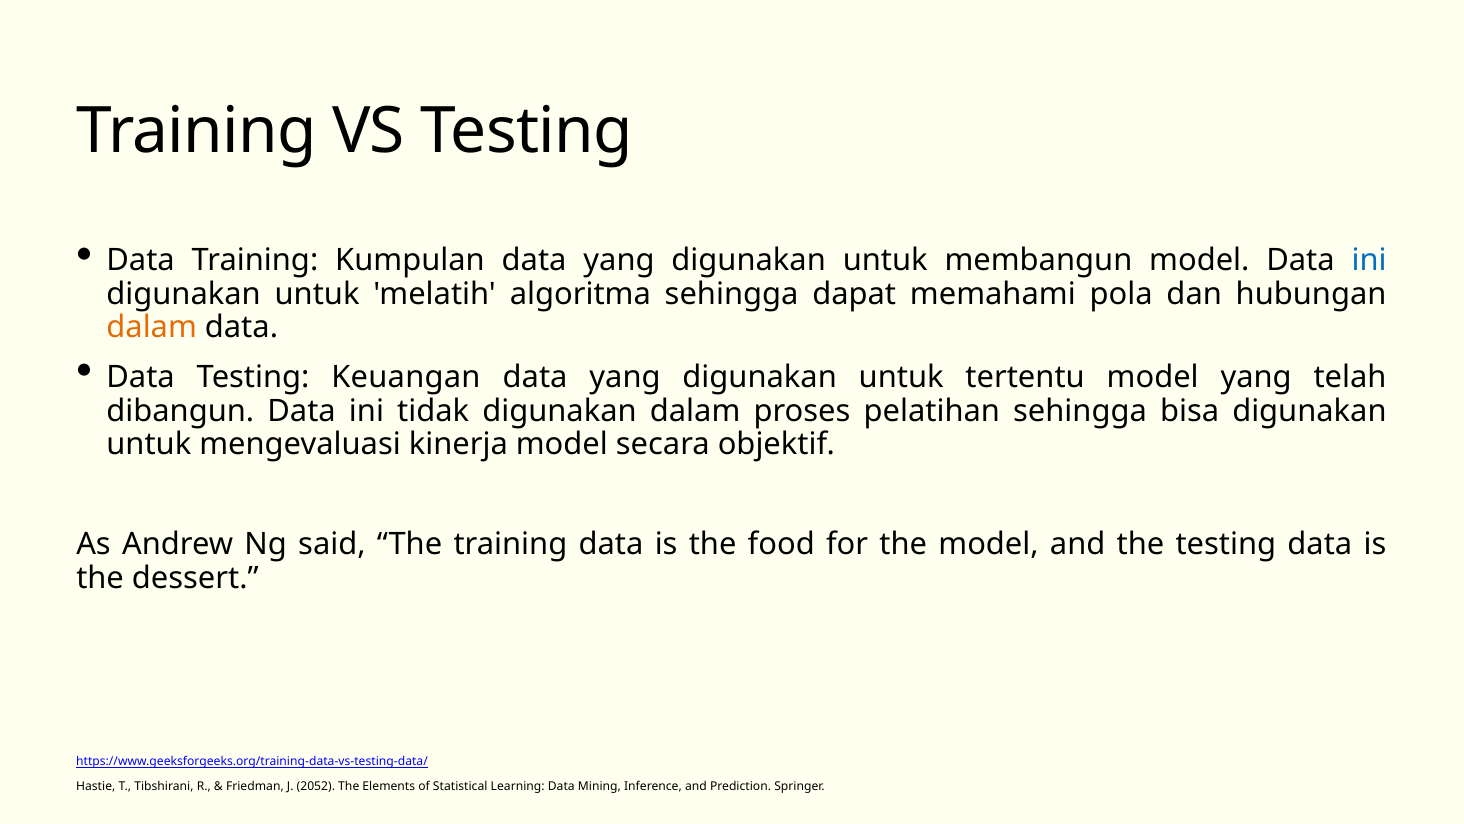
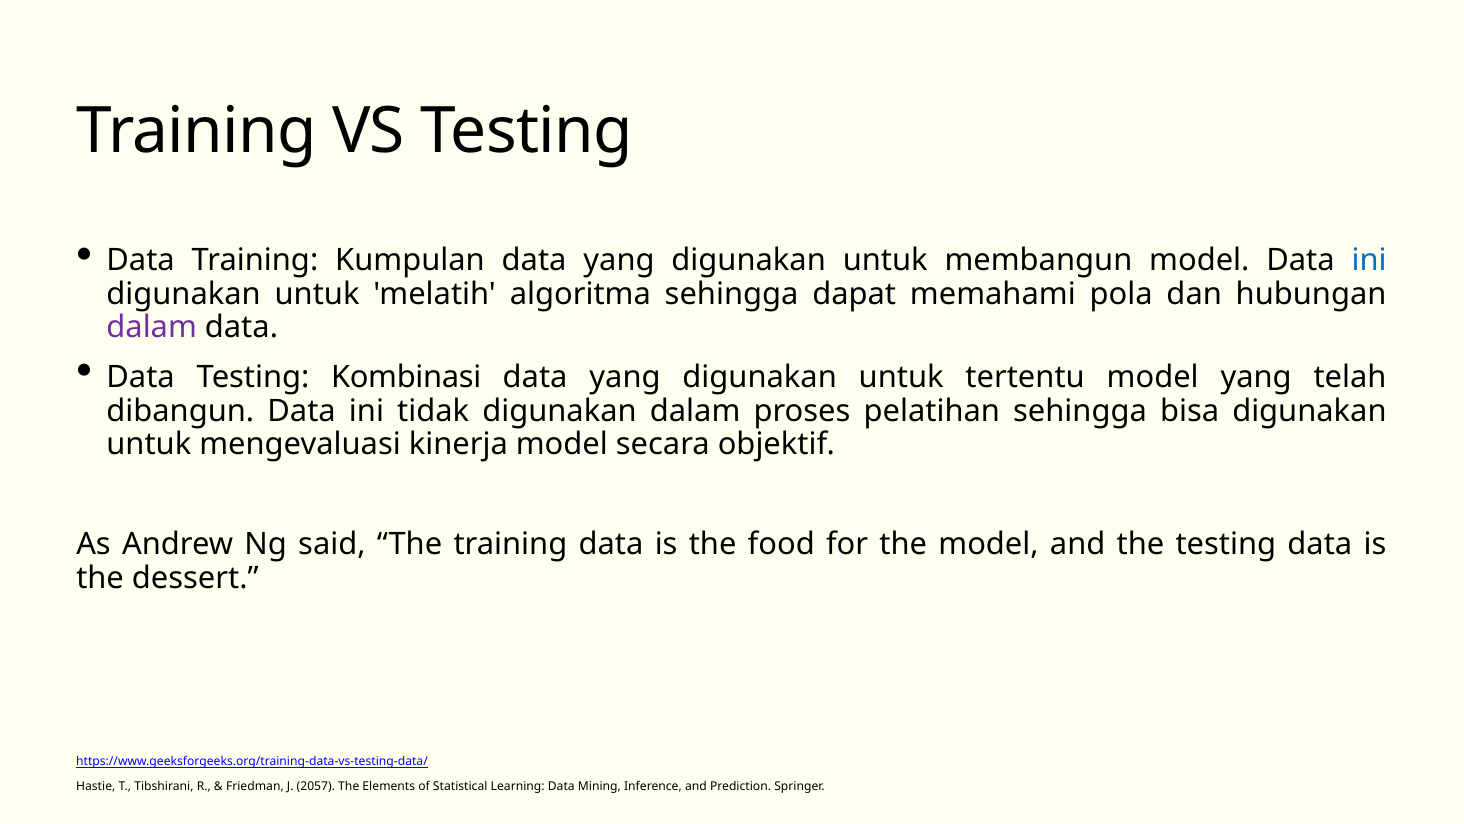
dalam colour: orange -> purple (152, 327)
Keuangan: Keuangan -> Kombinasi (406, 377)
2052: 2052 -> 2057 (316, 786)
